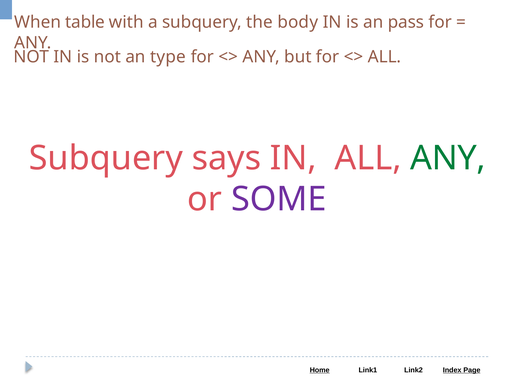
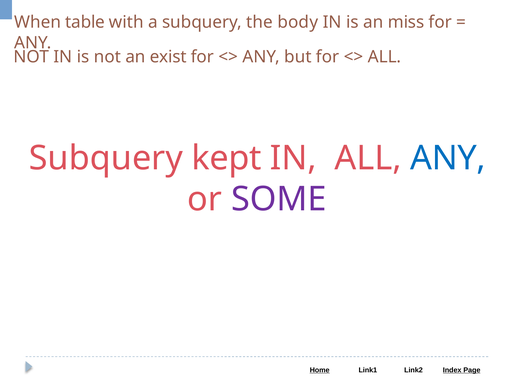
pass: pass -> miss (406, 22)
type: type -> exist (168, 57)
says: says -> kept (227, 158)
ANY colour: green -> blue (448, 158)
